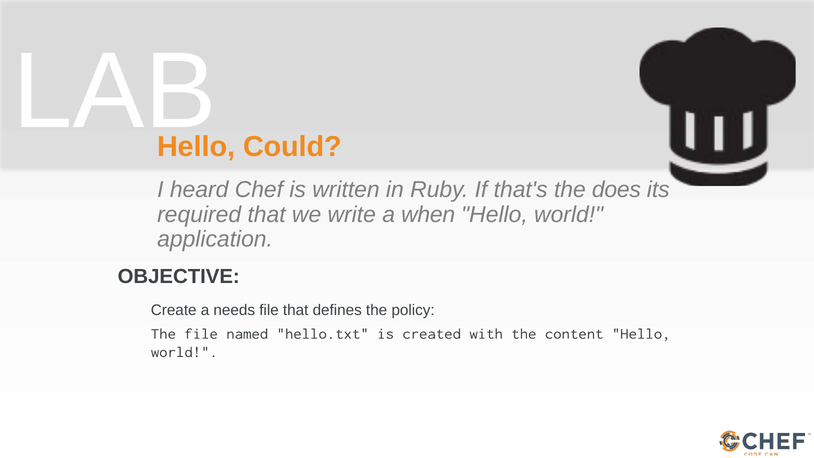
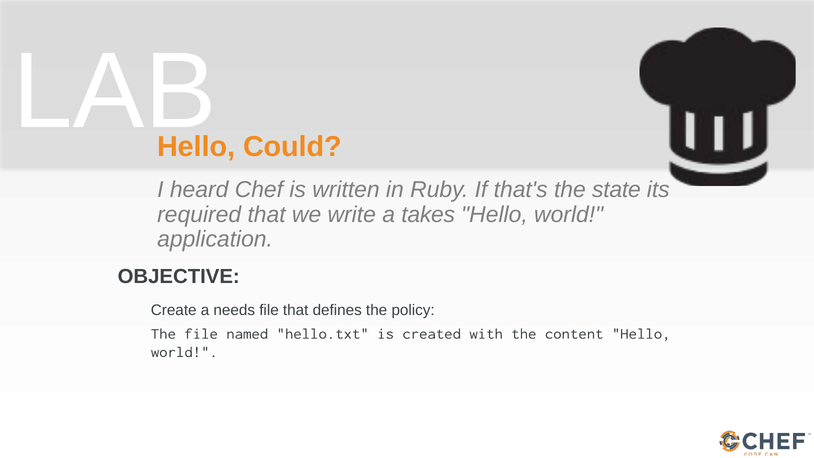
does: does -> state (616, 190)
when: when -> takes (428, 215)
